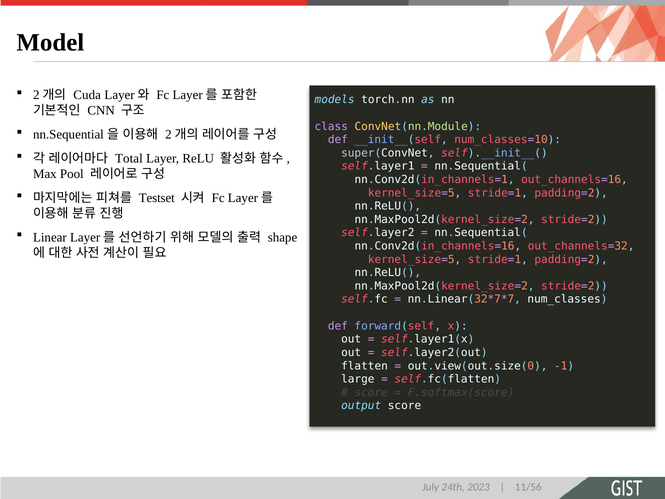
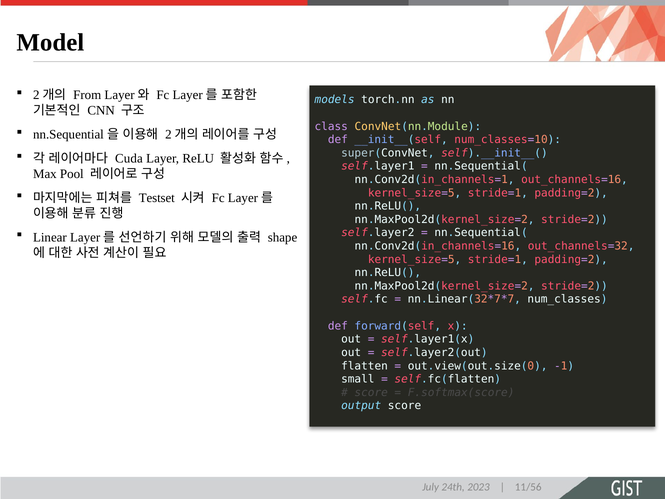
Cuda: Cuda -> From (87, 95)
Total: Total -> Cuda (129, 158)
large: large -> small (358, 379)
